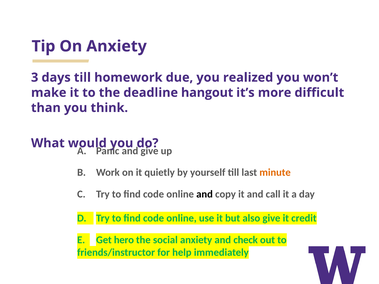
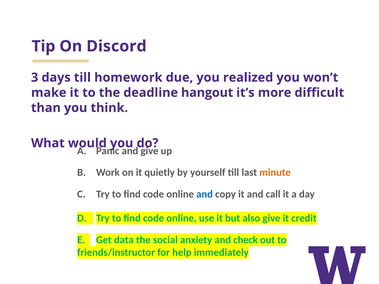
On Anxiety: Anxiety -> Discord (116, 46)
and colour: black -> blue (205, 194)
hero: hero -> data (124, 240)
